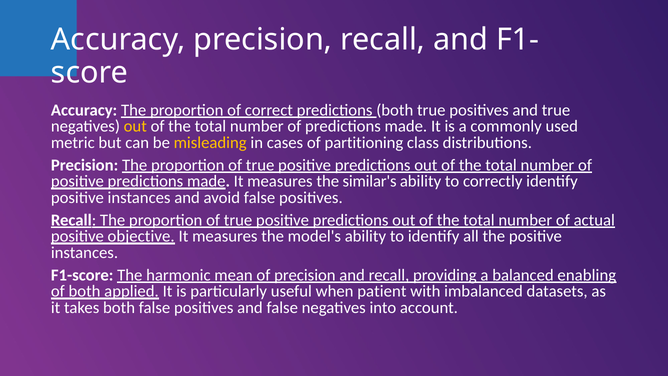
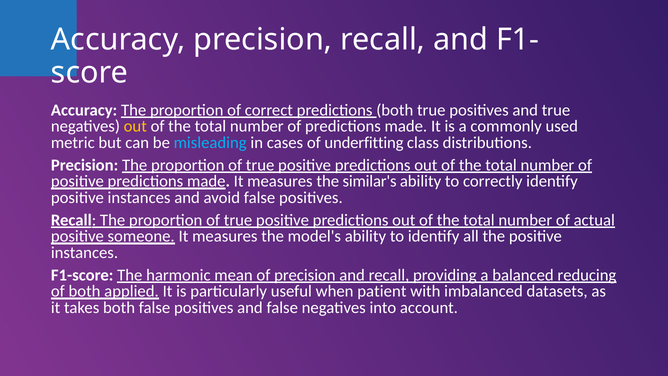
misleading colour: yellow -> light blue (210, 142)
partitioning: partitioning -> underfitting (364, 142)
objective: objective -> someone (141, 236)
enabling: enabling -> reducing (587, 275)
